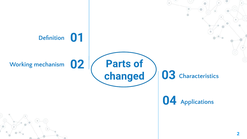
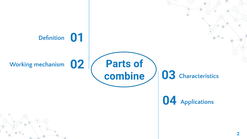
changed: changed -> combine (124, 76)
